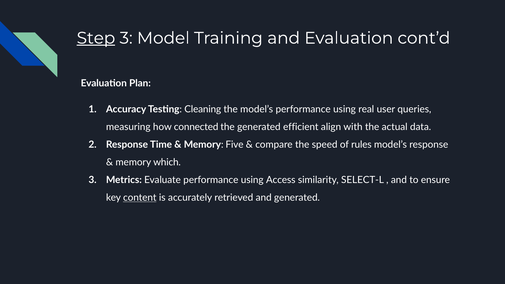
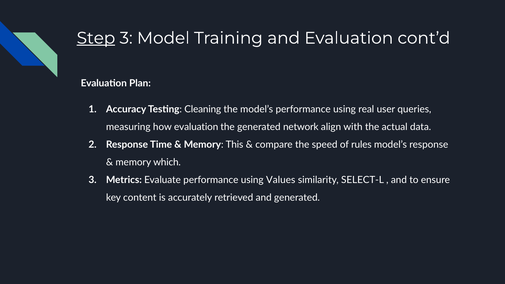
how connected: connected -> evaluation (196, 127)
efficient: efficient -> network (301, 127)
Five: Five -> This (235, 145)
Access: Access -> Values (281, 180)
content underline: present -> none (140, 198)
